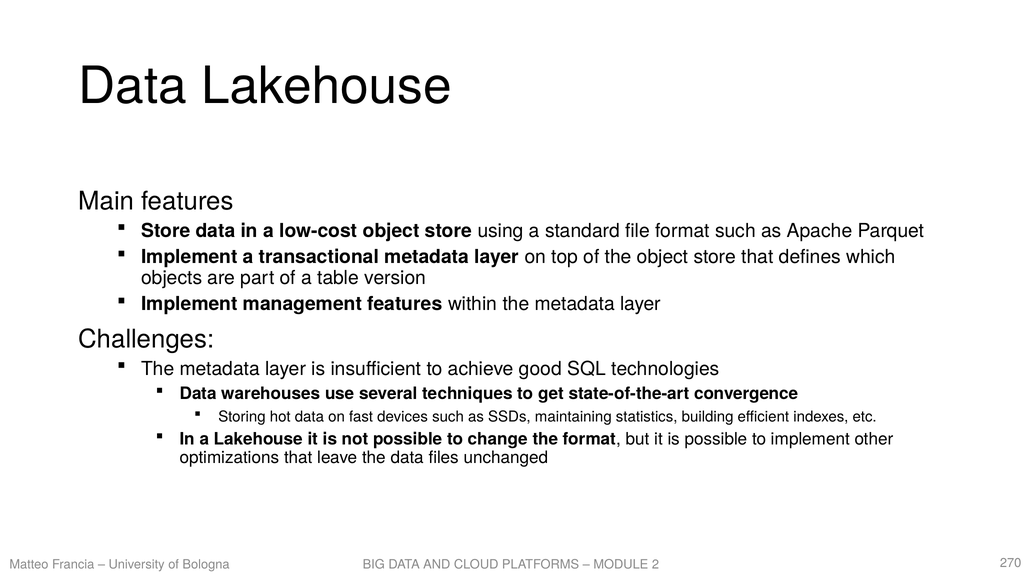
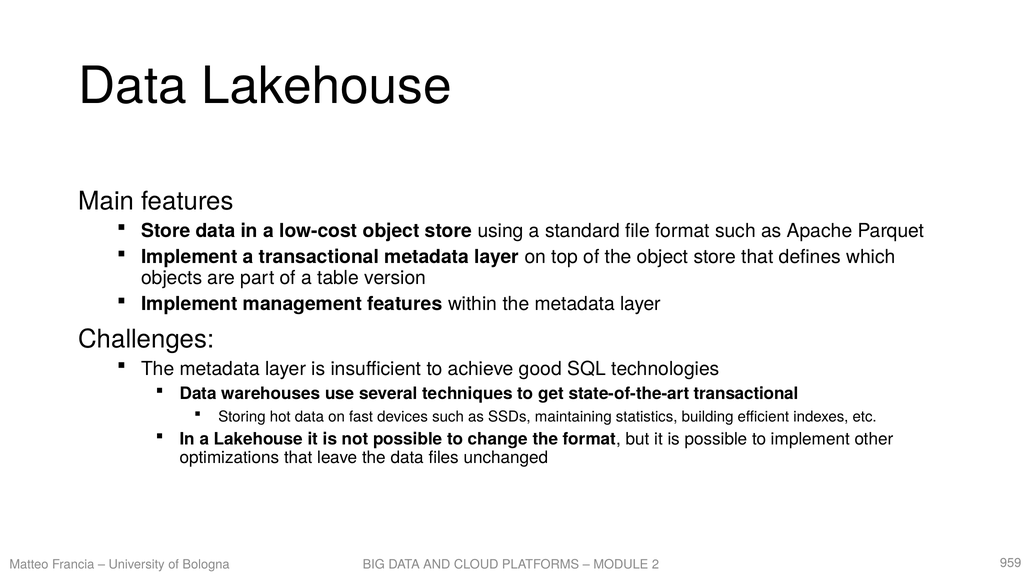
state-of-the-art convergence: convergence -> transactional (746, 394)
270: 270 -> 959 (1011, 563)
